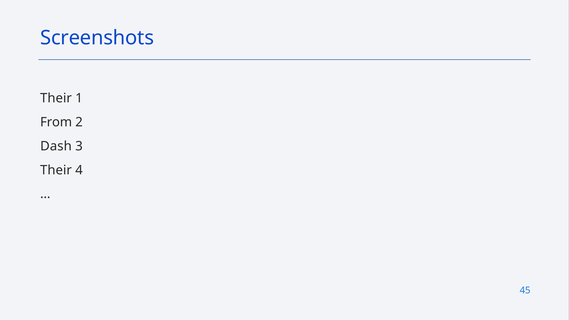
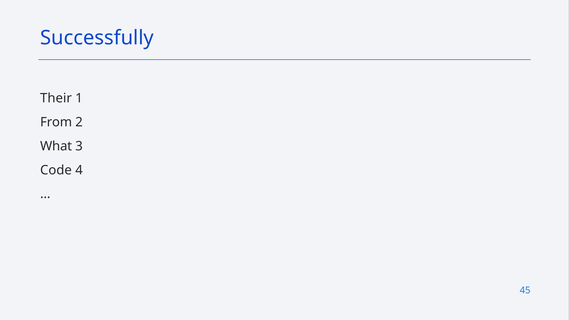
Screenshots: Screenshots -> Successfully (97, 38)
Dash: Dash -> What (56, 146)
Their: Their -> Code (56, 170)
